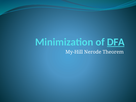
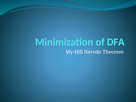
DFA underline: present -> none (116, 42)
